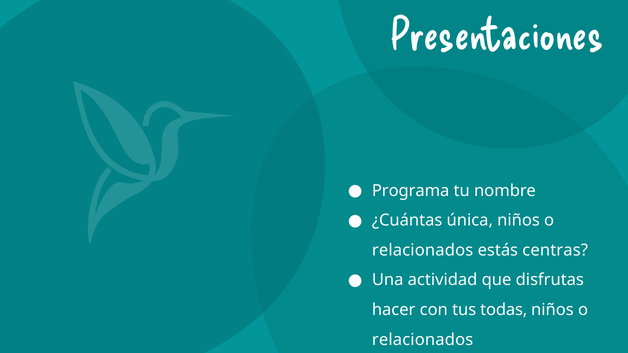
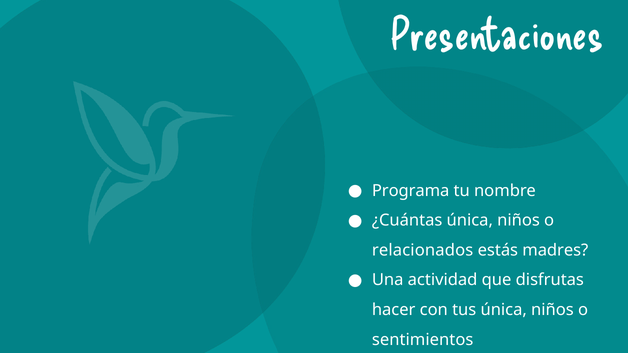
centras: centras -> madres (555, 250)
tus todas: todas -> única (504, 310)
relacionados: relacionados -> sentimientos (423, 340)
